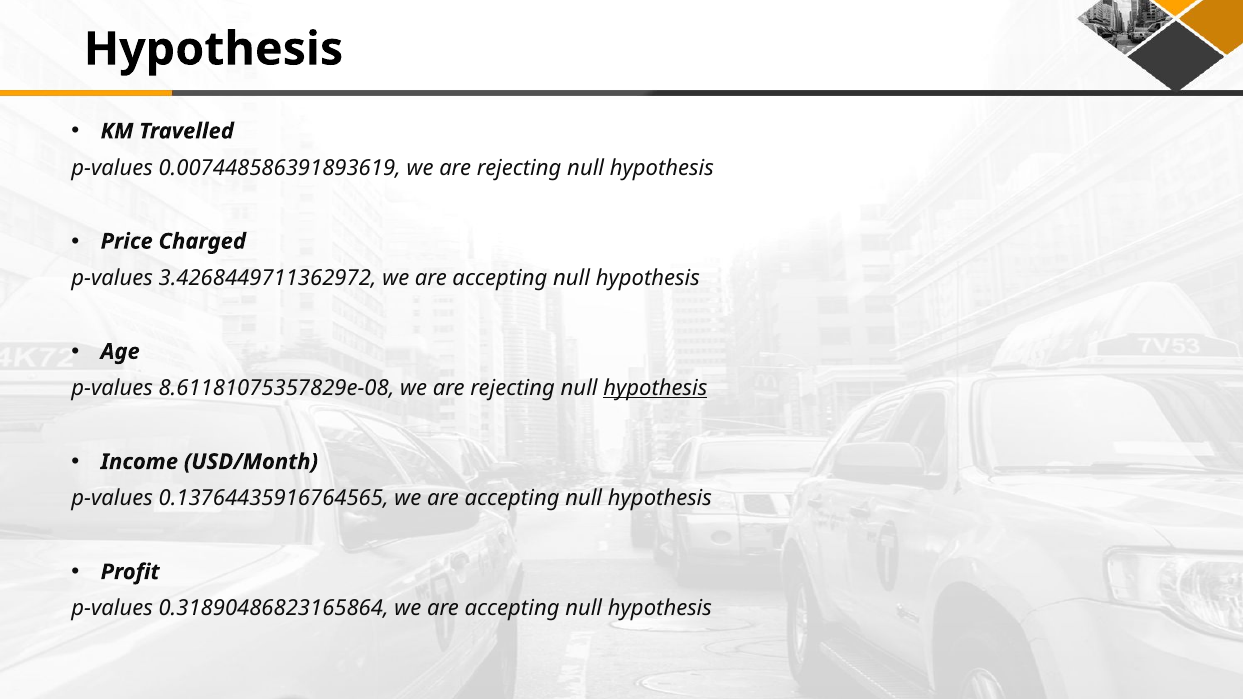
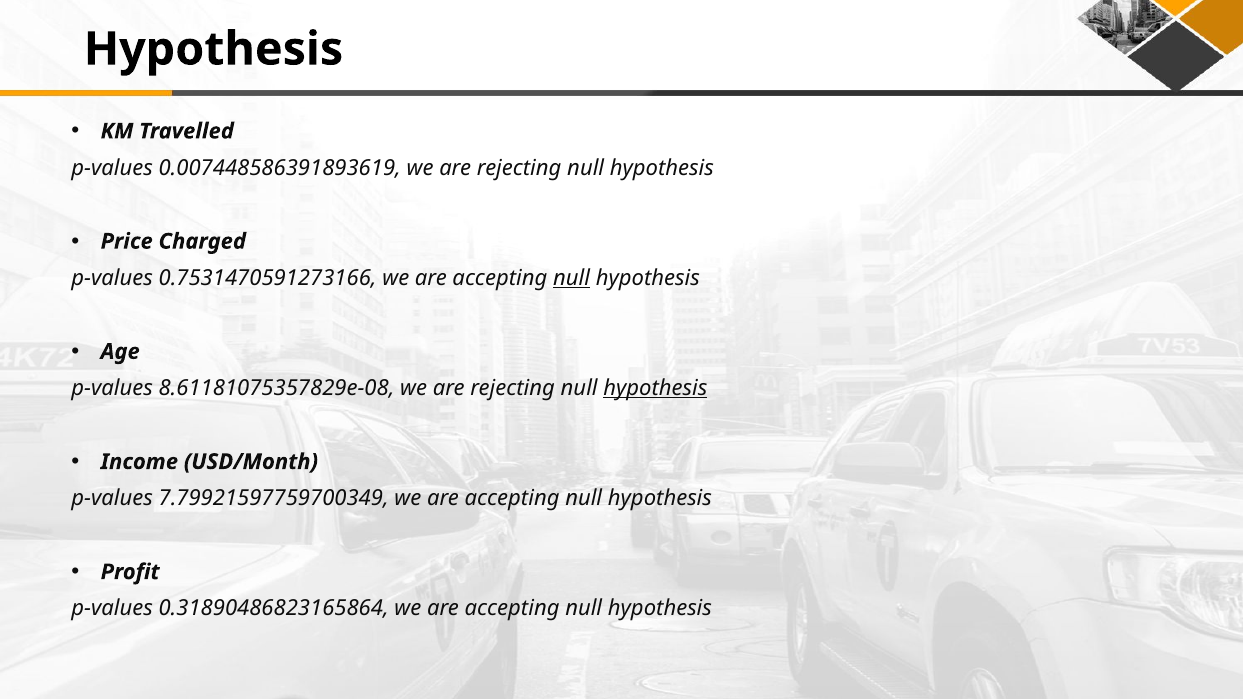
3.4268449711362972: 3.4268449711362972 -> 0.7531470591273166 (268, 278)
null underline: none -> present (572, 278)
0.13764435916764565: 0.13764435916764565 -> 7.79921597759700349 (274, 499)
